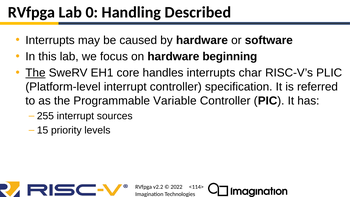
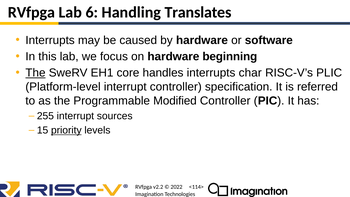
0: 0 -> 6 (92, 12)
Described: Described -> Translates (198, 12)
Variable: Variable -> Modified (175, 101)
priority underline: none -> present (66, 130)
